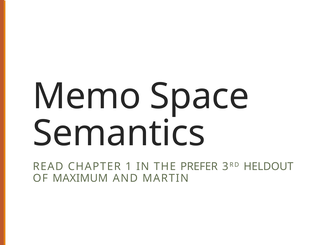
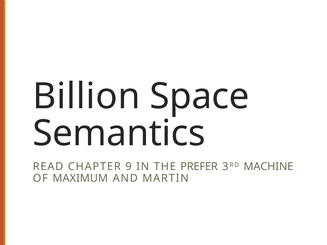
Memo: Memo -> Billion (87, 97)
1: 1 -> 9 (129, 167)
HELDOUT: HELDOUT -> MACHINE (268, 167)
